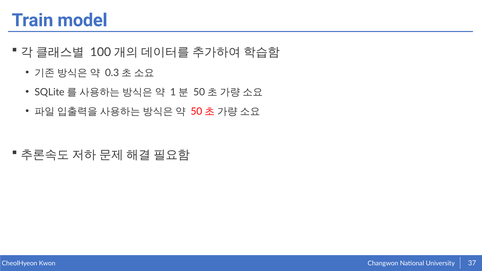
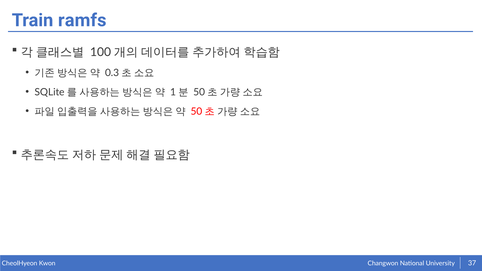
model: model -> ramfs (82, 20)
